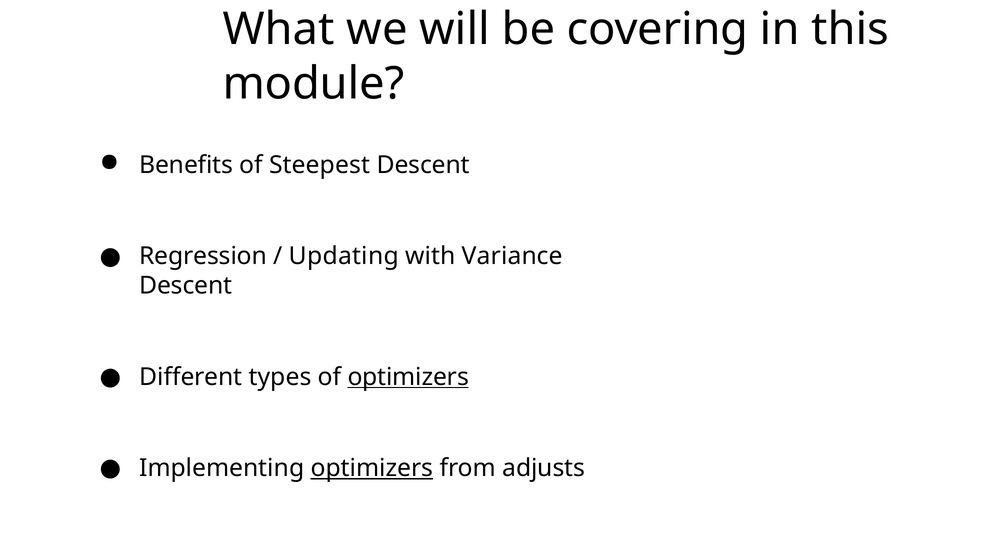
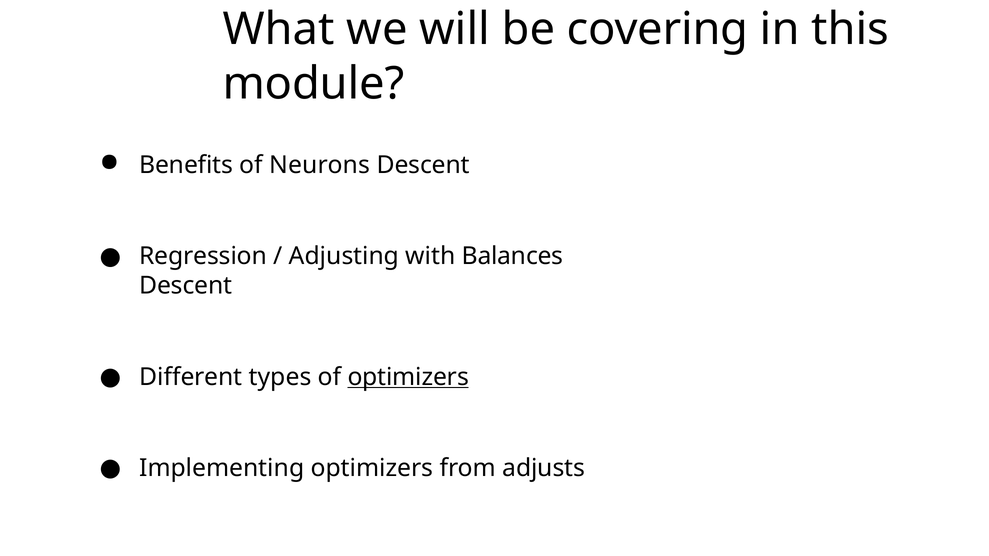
Steepest: Steepest -> Neurons (320, 165)
Updating: Updating -> Adjusting (344, 256)
Variance: Variance -> Balances (512, 256)
optimizers underline: present -> none (372, 468)
